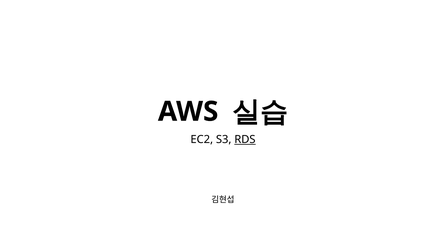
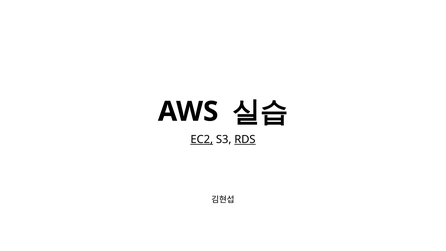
EC2 underline: none -> present (202, 139)
